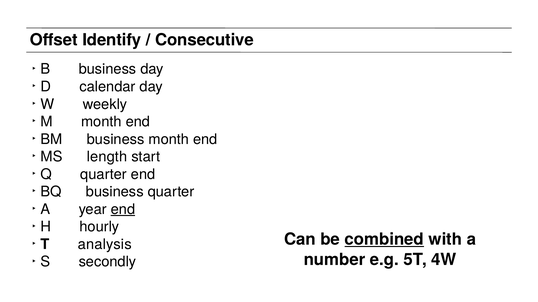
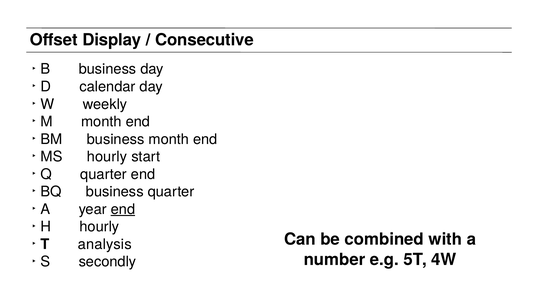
Identify: Identify -> Display (112, 40)
MS length: length -> hourly (107, 157)
combined underline: present -> none (384, 239)
